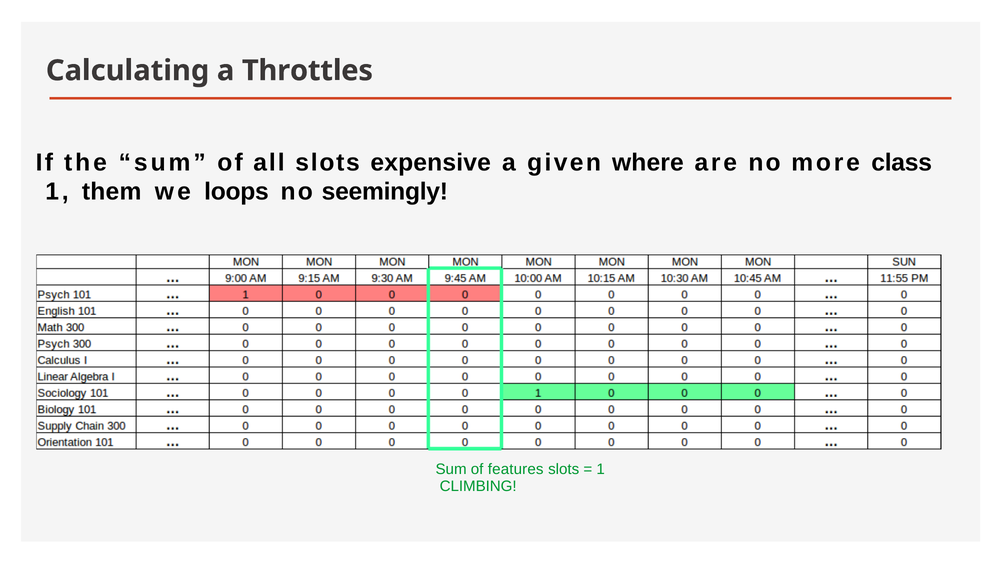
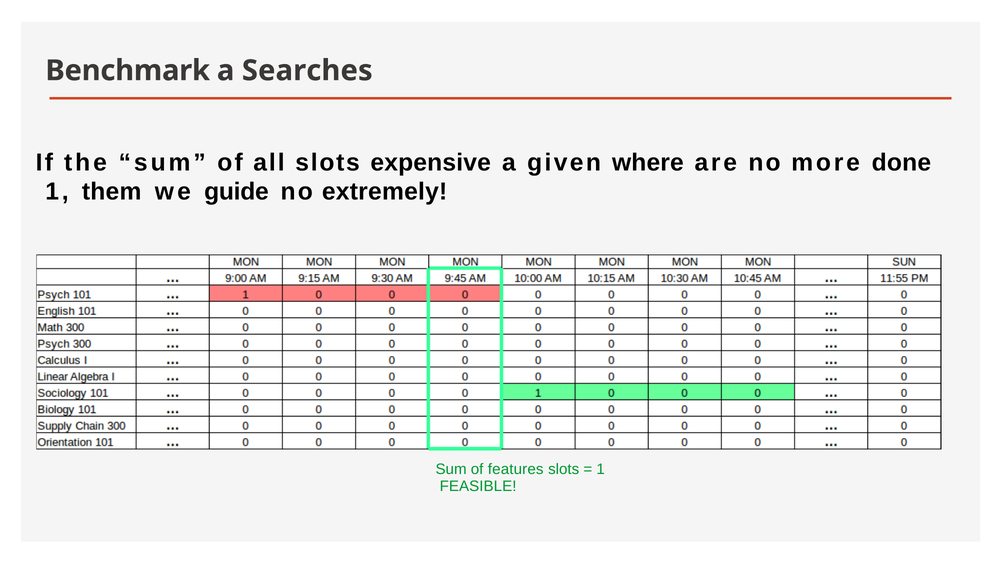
Calculating: Calculating -> Benchmark (128, 71)
Throttles: Throttles -> Searches (307, 71)
class: class -> done (901, 163)
loops: loops -> guide (236, 192)
seemingly: seemingly -> extremely (385, 192)
CLIMBING: CLIMBING -> FEASIBLE (478, 486)
